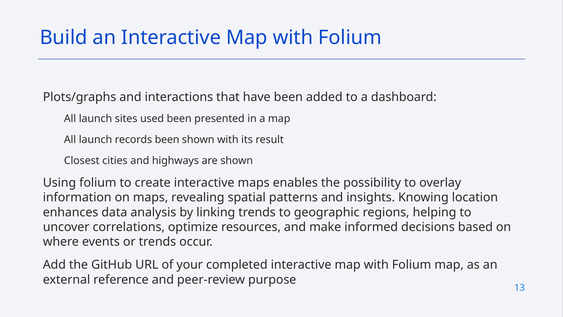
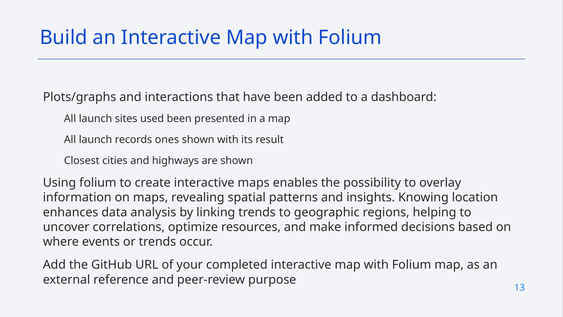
records been: been -> ones (167, 140)
